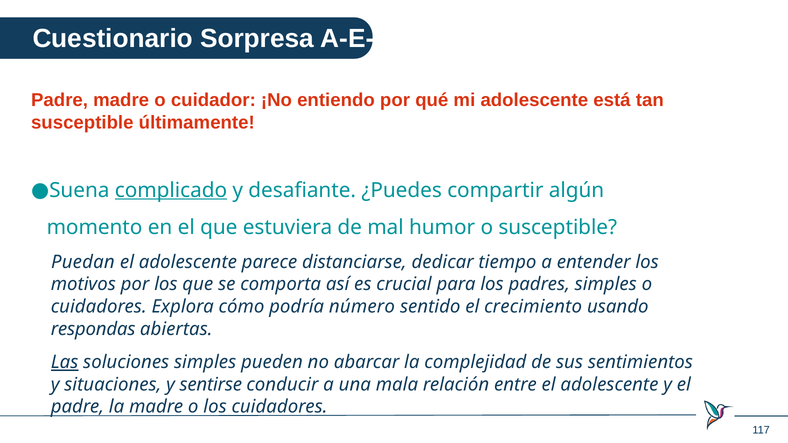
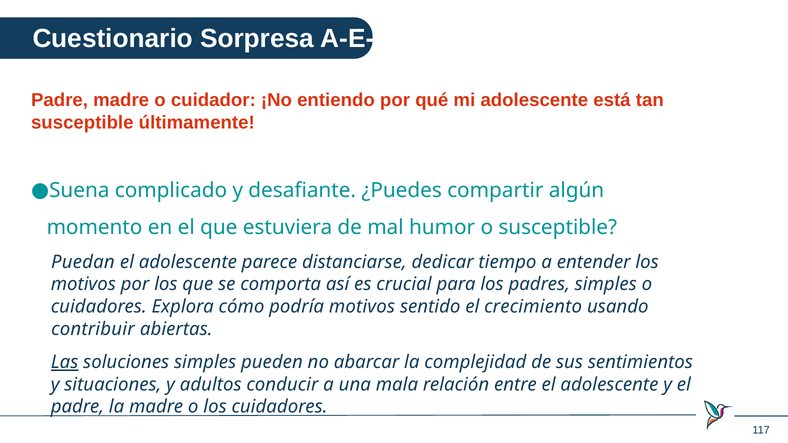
complicado underline: present -> none (171, 190)
podría número: número -> motivos (362, 307)
respondas: respondas -> contribuir (93, 329)
sentirse: sentirse -> adultos (211, 385)
